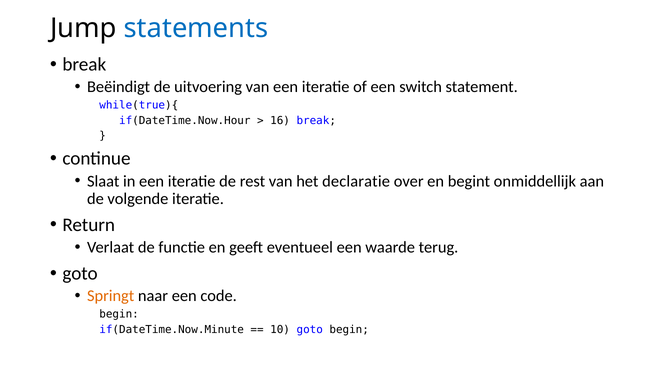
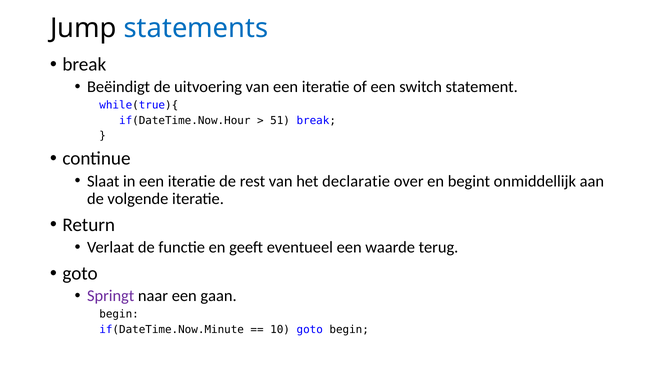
16: 16 -> 51 (280, 121)
Springt colour: orange -> purple (111, 297)
code: code -> gaan (219, 297)
